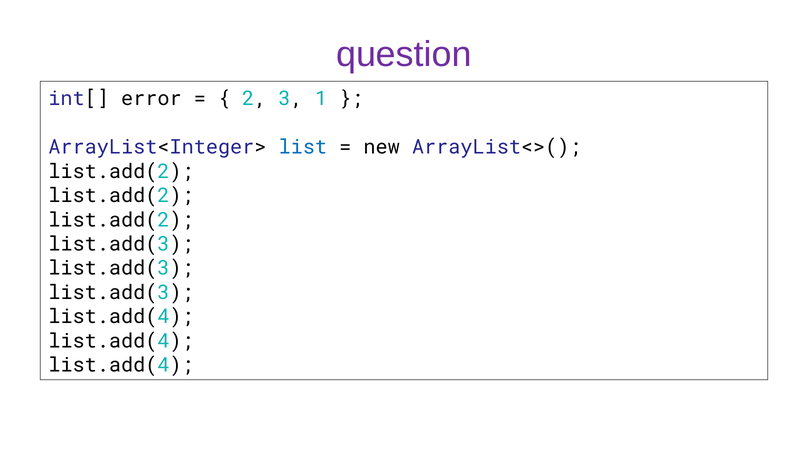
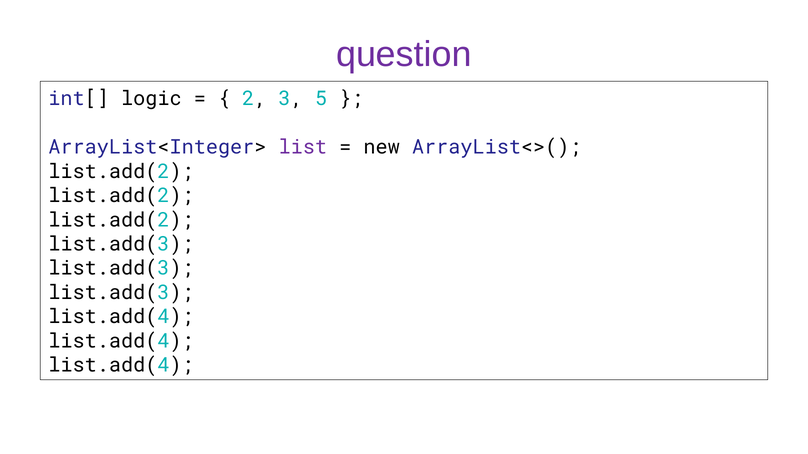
error: error -> logic (151, 99)
1: 1 -> 5 (321, 99)
list colour: blue -> purple (303, 147)
